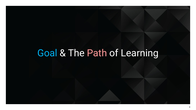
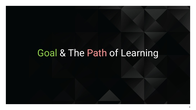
Goal colour: light blue -> light green (47, 53)
